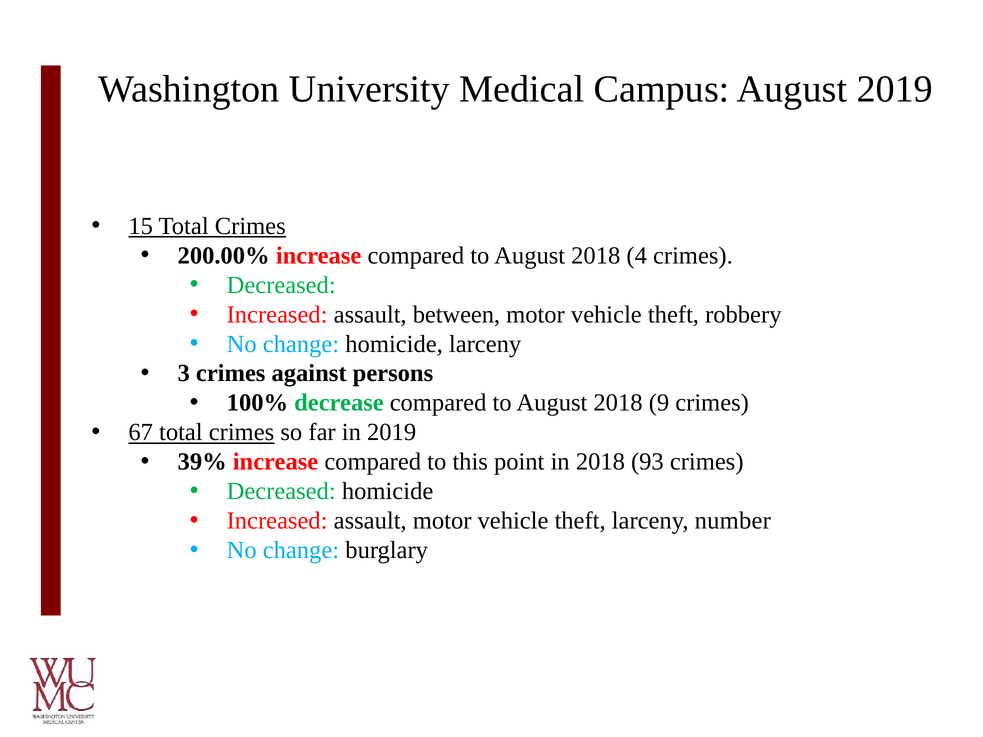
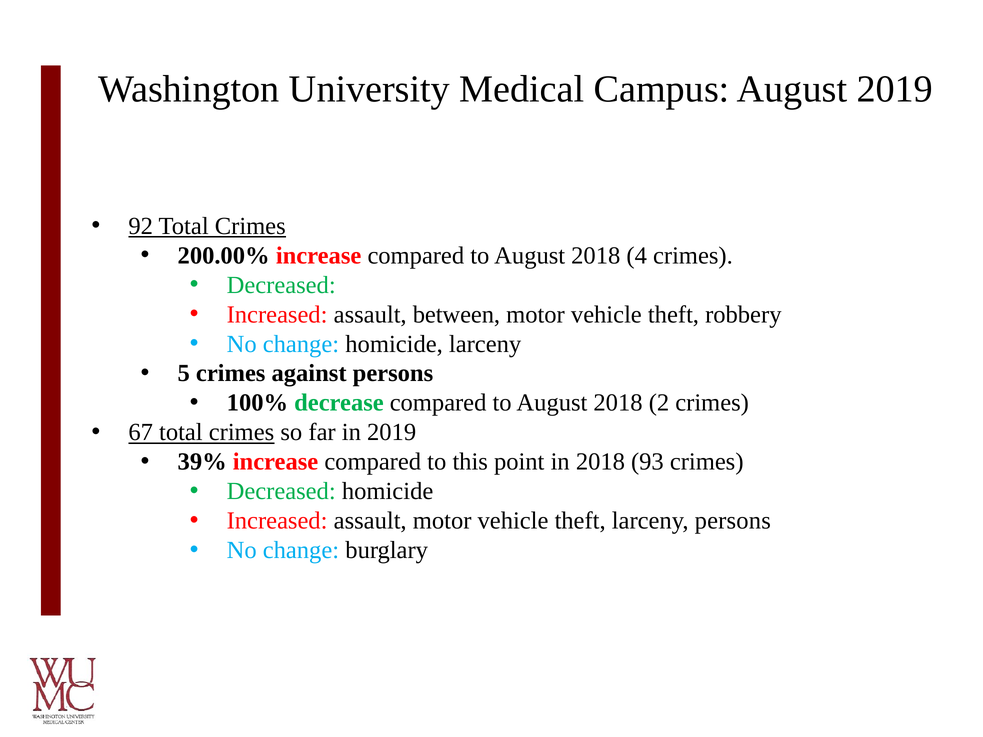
15: 15 -> 92 (141, 226)
3: 3 -> 5 (184, 374)
9: 9 -> 2 (659, 403)
larceny number: number -> persons (733, 521)
